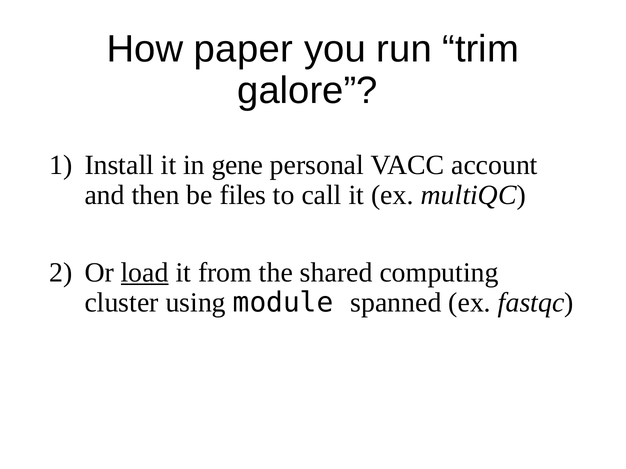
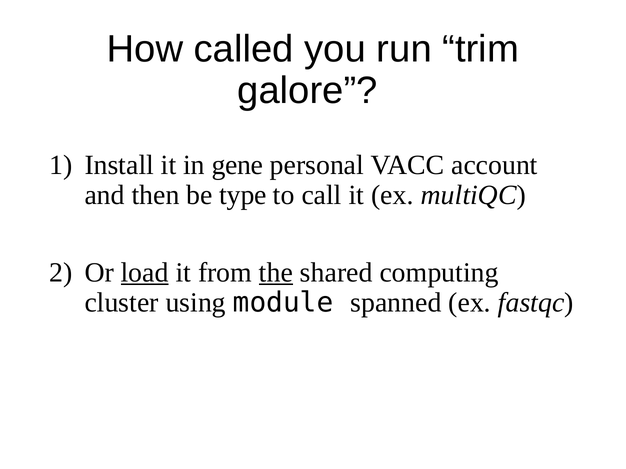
paper: paper -> called (244, 49)
files: files -> type (243, 195)
the underline: none -> present (276, 273)
